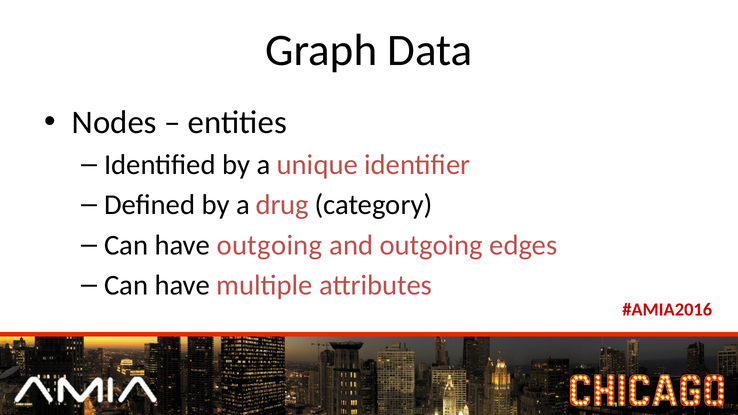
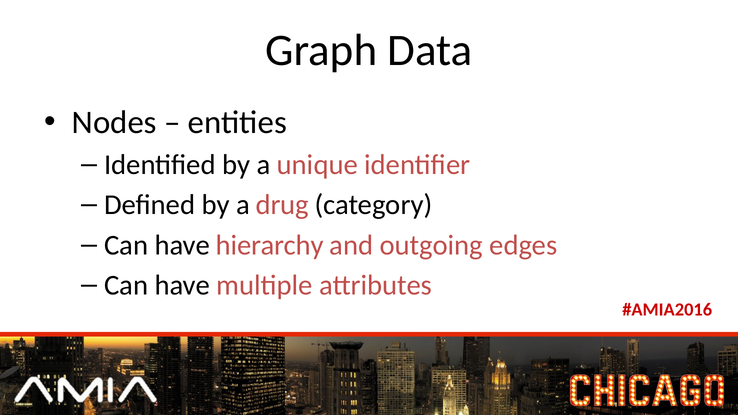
have outgoing: outgoing -> hierarchy (270, 245)
